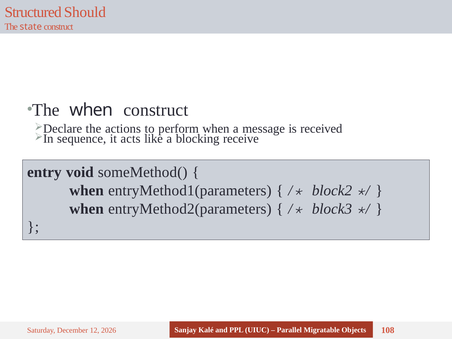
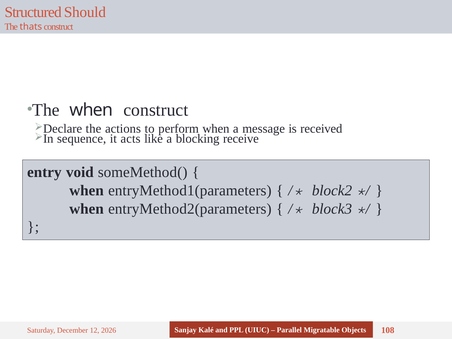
state: state -> thats (31, 27)
